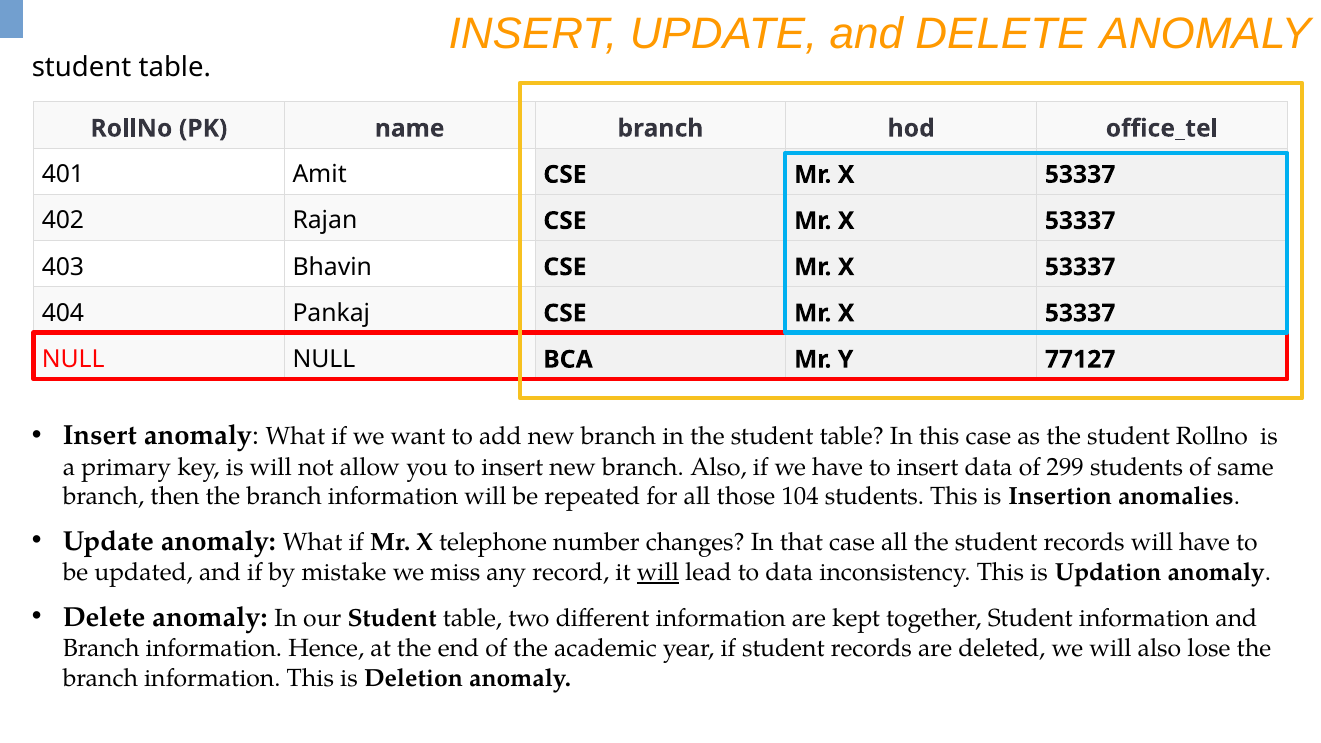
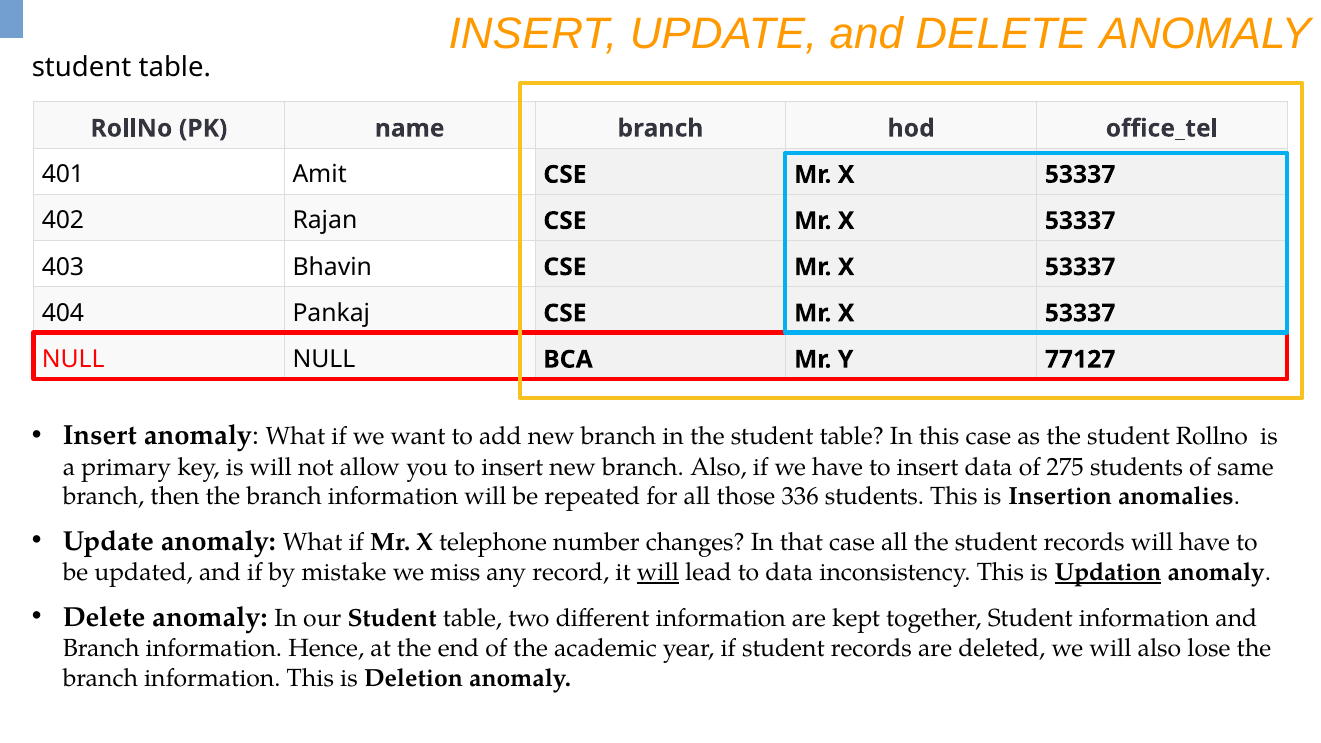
299: 299 -> 275 (1065, 467)
104: 104 -> 336 (800, 497)
Updation underline: none -> present (1108, 573)
